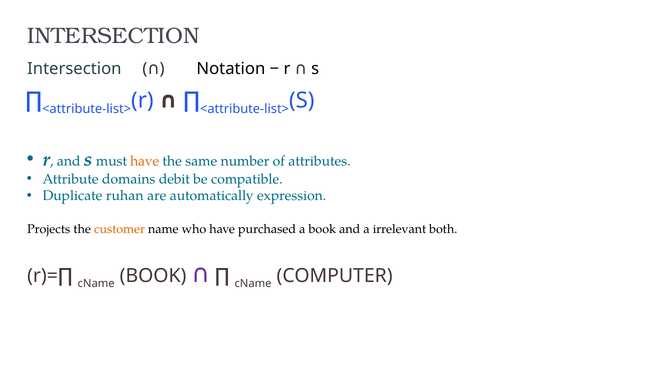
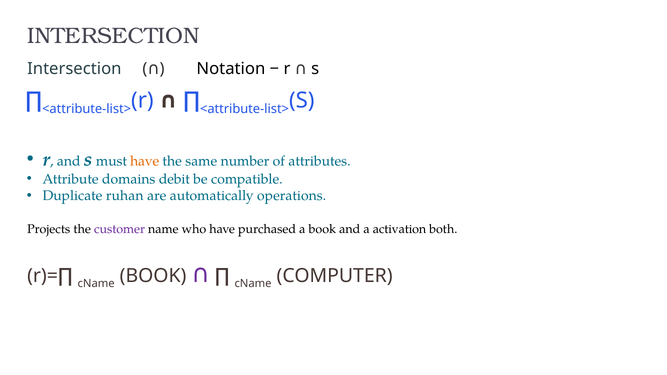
expression: expression -> operations (292, 196)
customer colour: orange -> purple (120, 229)
irrelevant: irrelevant -> activation (399, 229)
